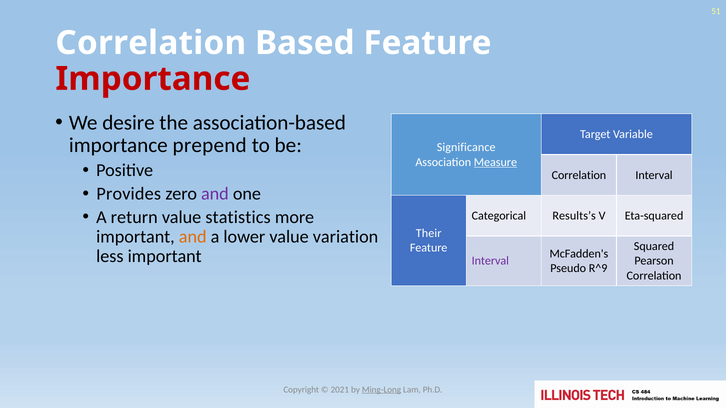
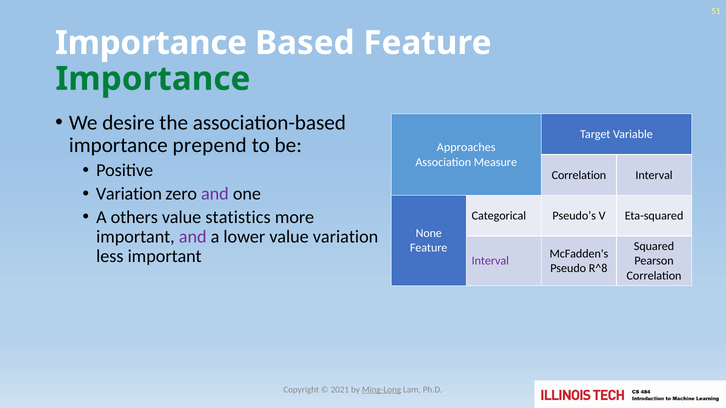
Correlation: Correlation -> Importance (151, 43)
Importance colour: red -> green (153, 79)
Significance: Significance -> Approaches (466, 147)
Measure underline: present -> none (495, 162)
Provides: Provides -> Variation (129, 194)
return: return -> others (134, 217)
Results’s: Results’s -> Pseudo’s (574, 216)
Their: Their -> None (429, 233)
and colour: orange -> purple (193, 237)
R^9: R^9 -> R^8 (598, 269)
